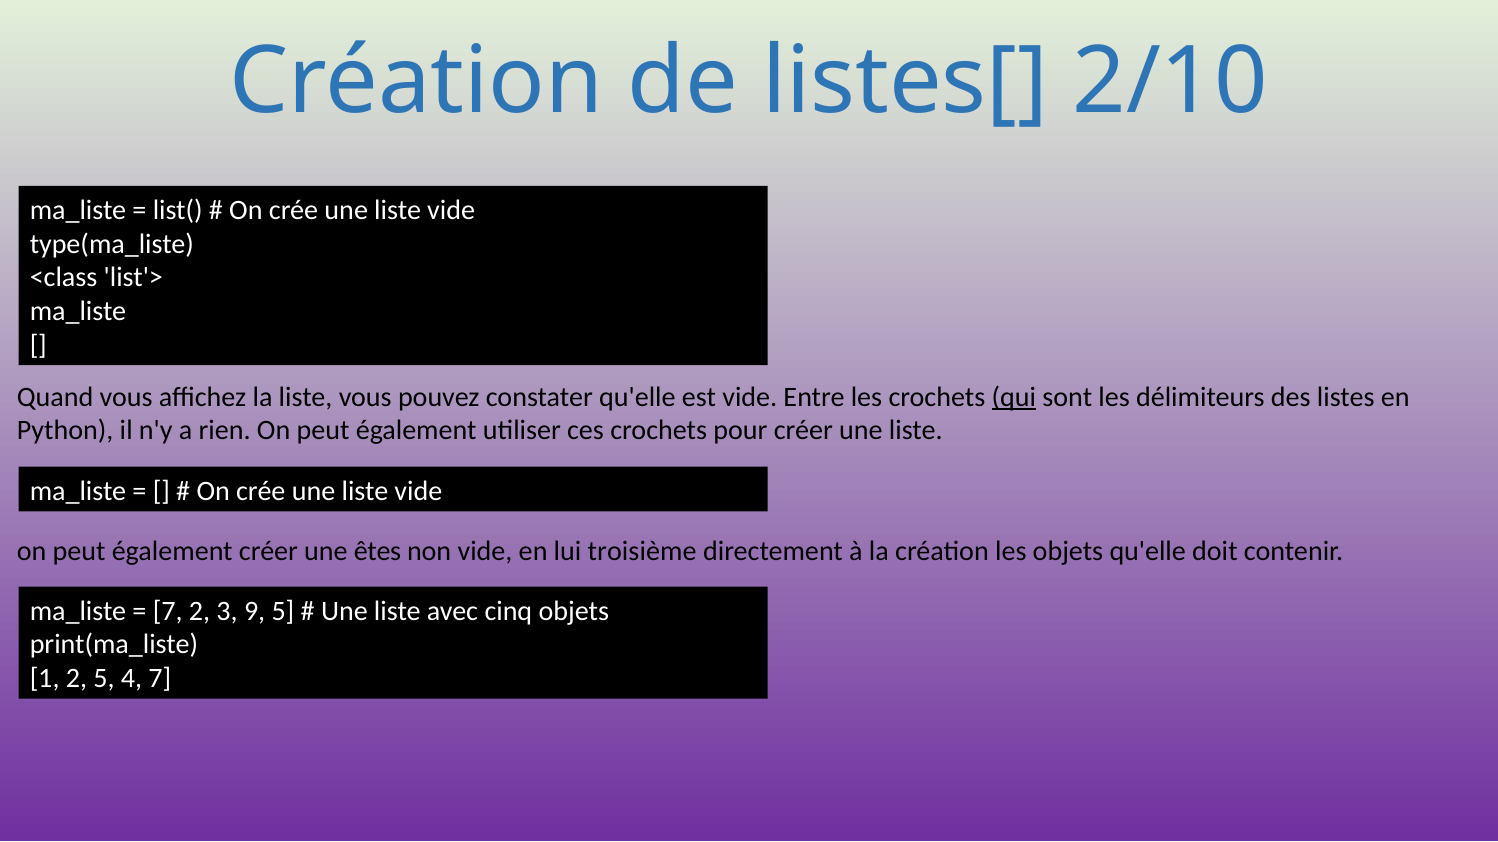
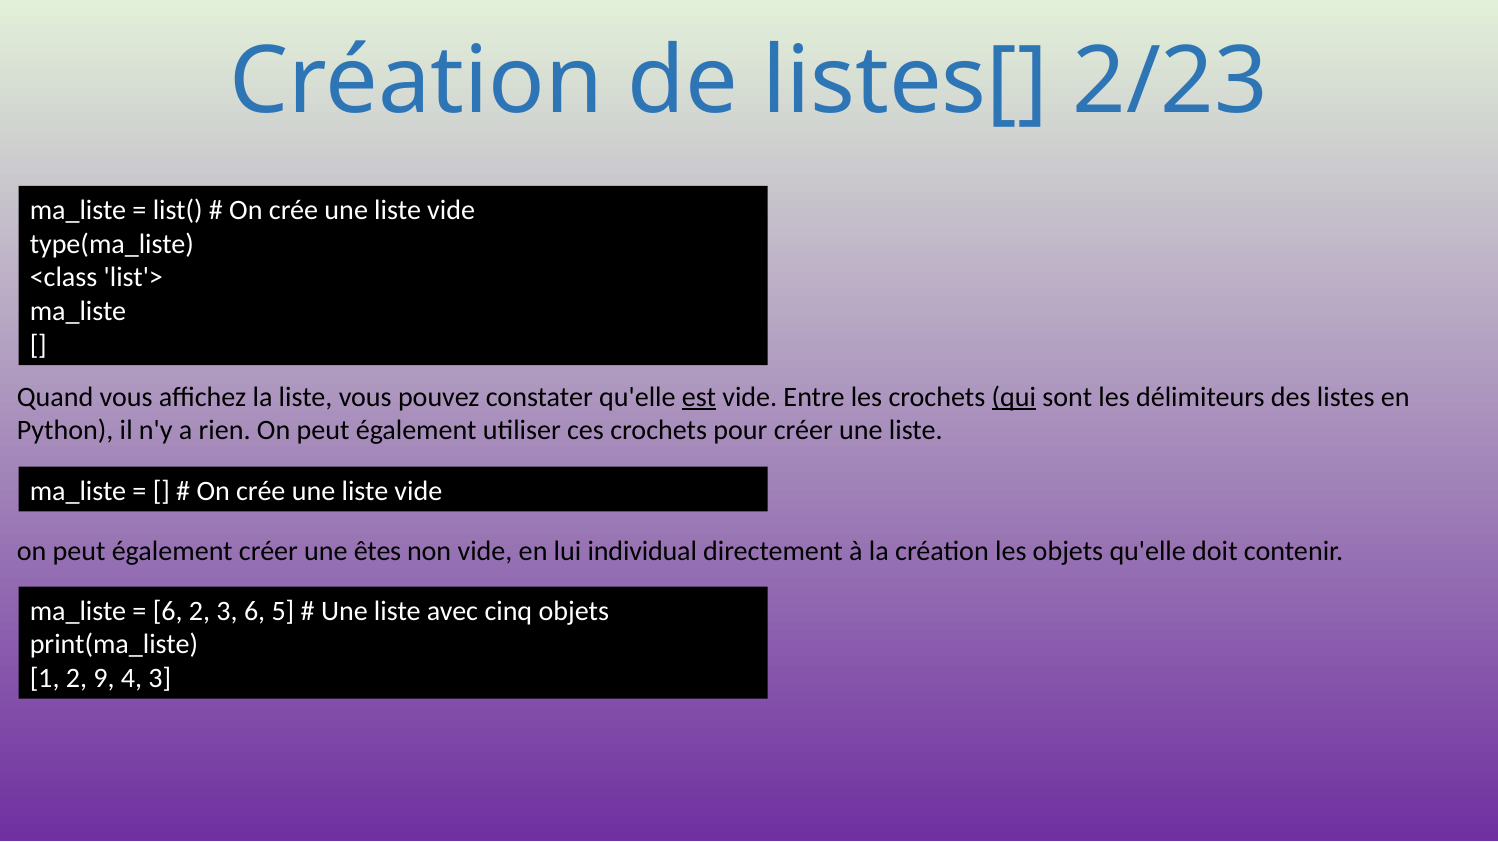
2/10: 2/10 -> 2/23 (1170, 82)
est underline: none -> present (699, 397)
troisième: troisième -> individual (642, 551)
7: 7 -> 6 (168, 611)
3 9: 9 -> 6 (255, 611)
2 5: 5 -> 9 (104, 679)
4 7: 7 -> 3 (160, 679)
